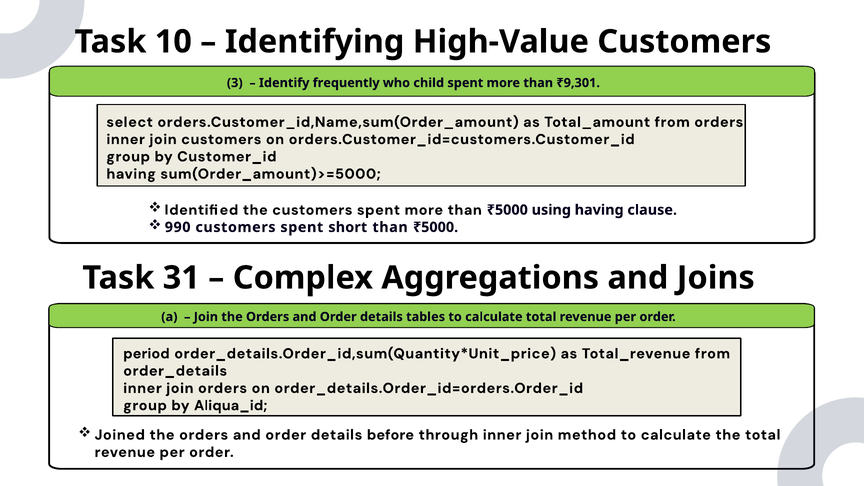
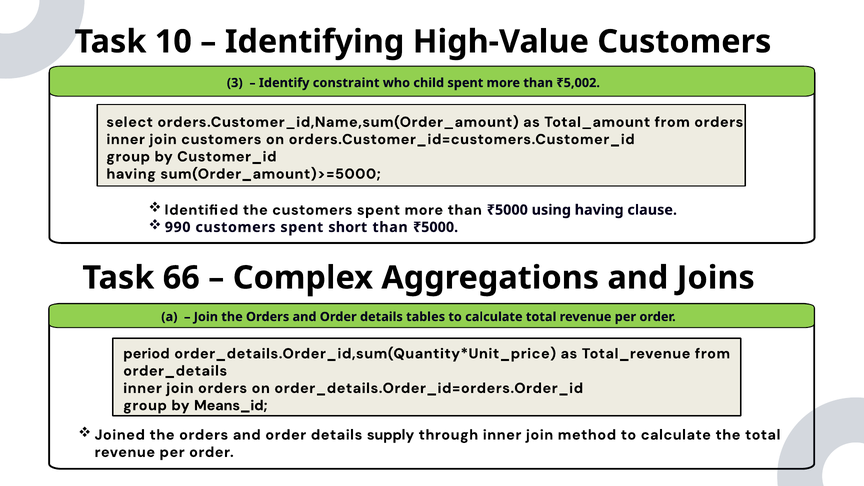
frequently: frequently -> constraint (346, 83)
₹9,301: ₹9,301 -> ₹5,002 (578, 83)
31: 31 -> 66 (181, 278)
Aliqua_id: Aliqua_id -> Means_id (231, 405)
before: before -> supply (391, 435)
